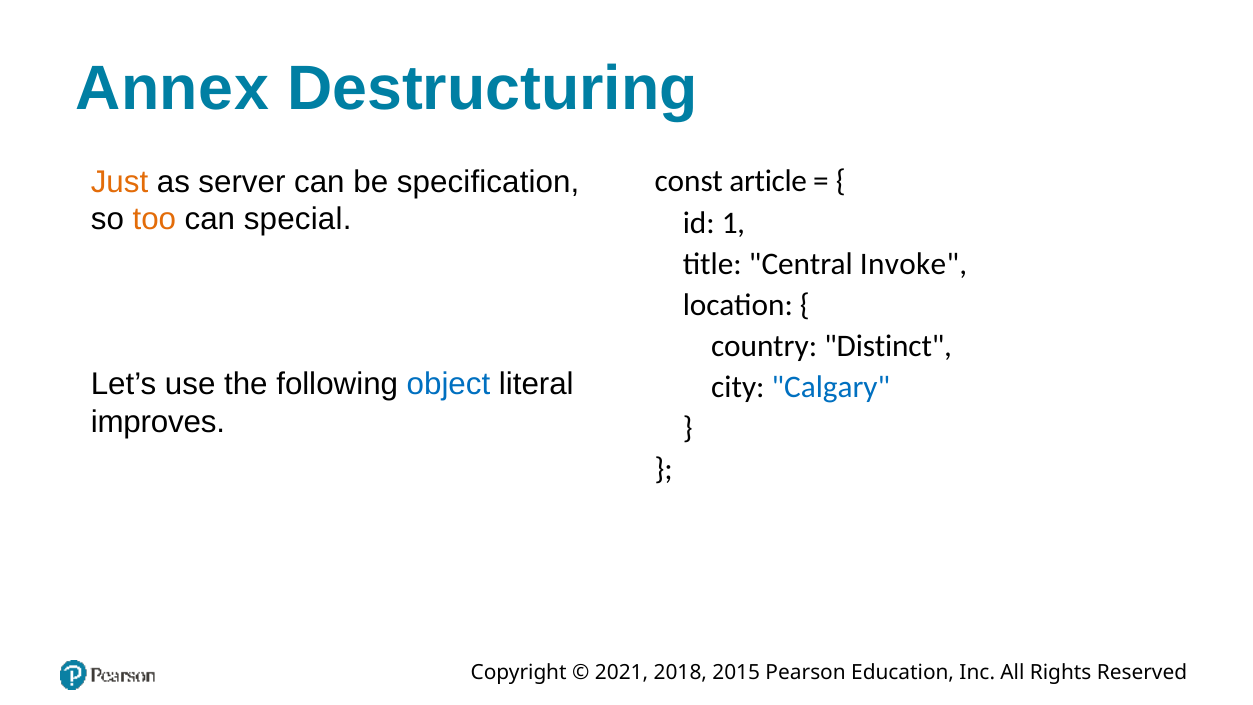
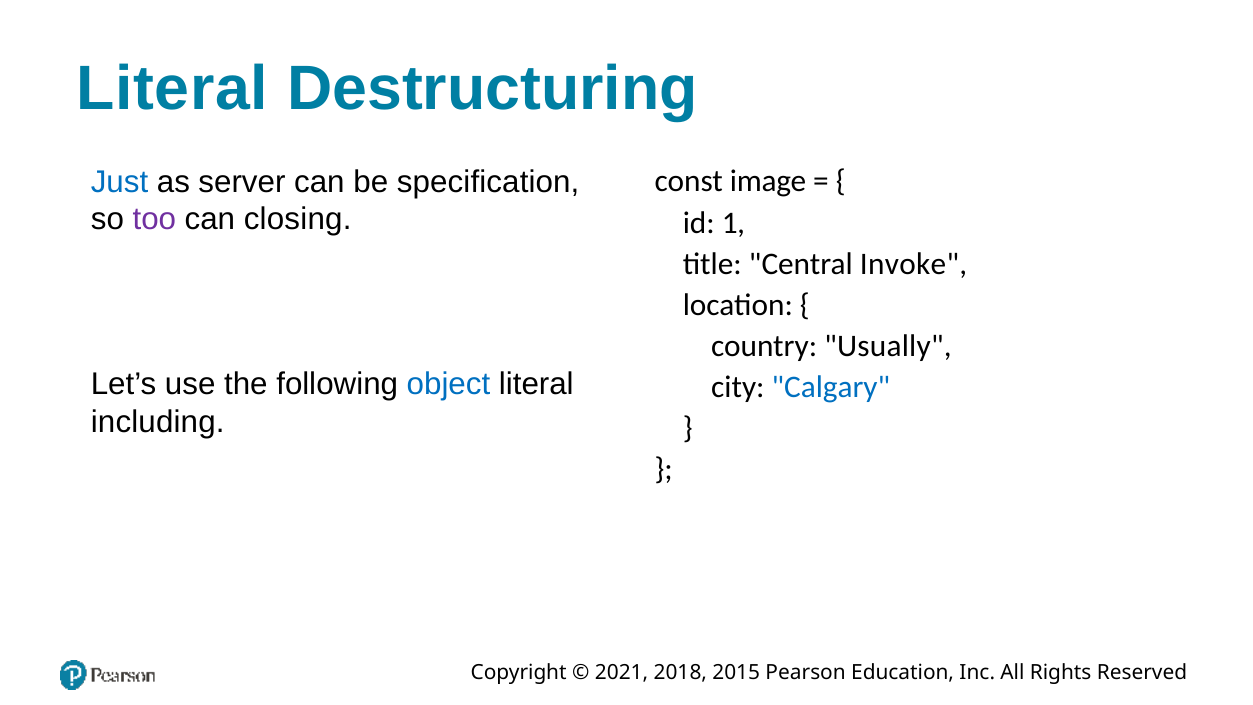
Annex: Annex -> Literal (172, 89)
Just colour: orange -> blue (120, 182)
article: article -> image (768, 182)
too colour: orange -> purple (154, 219)
special: special -> closing (298, 219)
Distinct: Distinct -> Usually (888, 346)
improves: improves -> including (158, 422)
